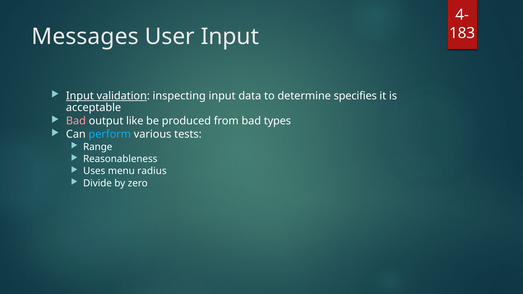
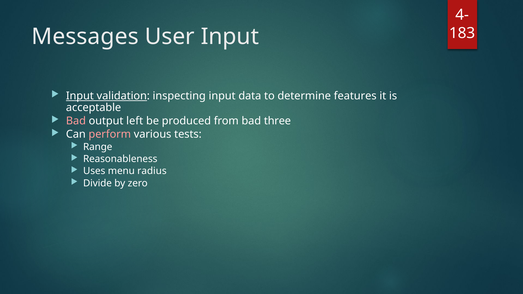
specifies: specifies -> features (355, 96)
like: like -> left (135, 121)
types: types -> three (277, 121)
perform colour: light blue -> pink (110, 134)
